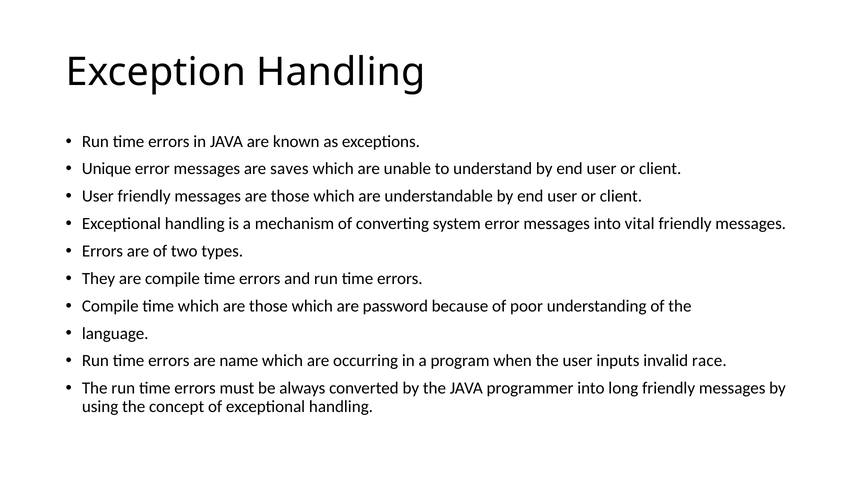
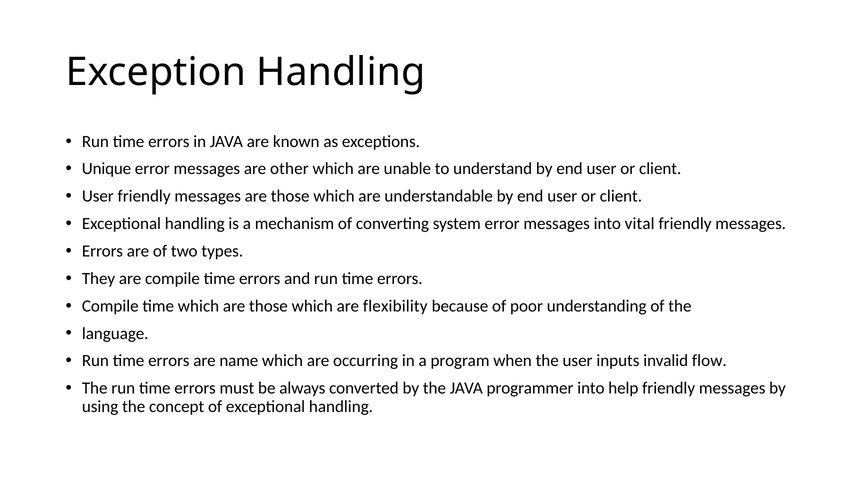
saves: saves -> other (289, 169)
password: password -> flexibility (395, 306)
race: race -> flow (709, 361)
long: long -> help (623, 388)
